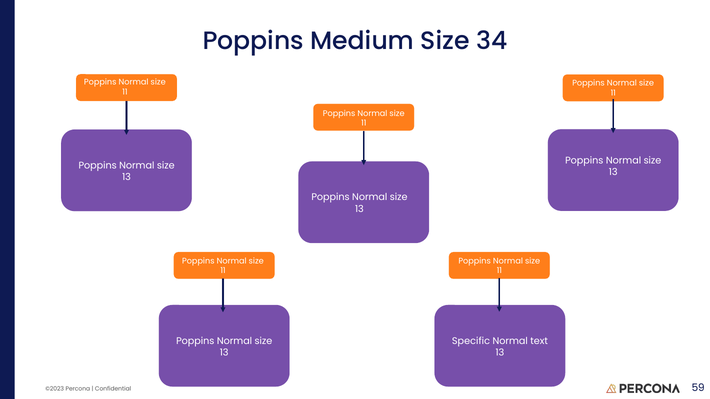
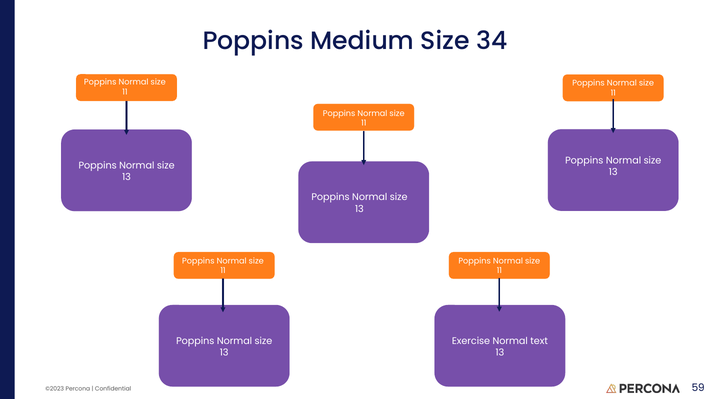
Specific: Specific -> Exercise (471, 341)
